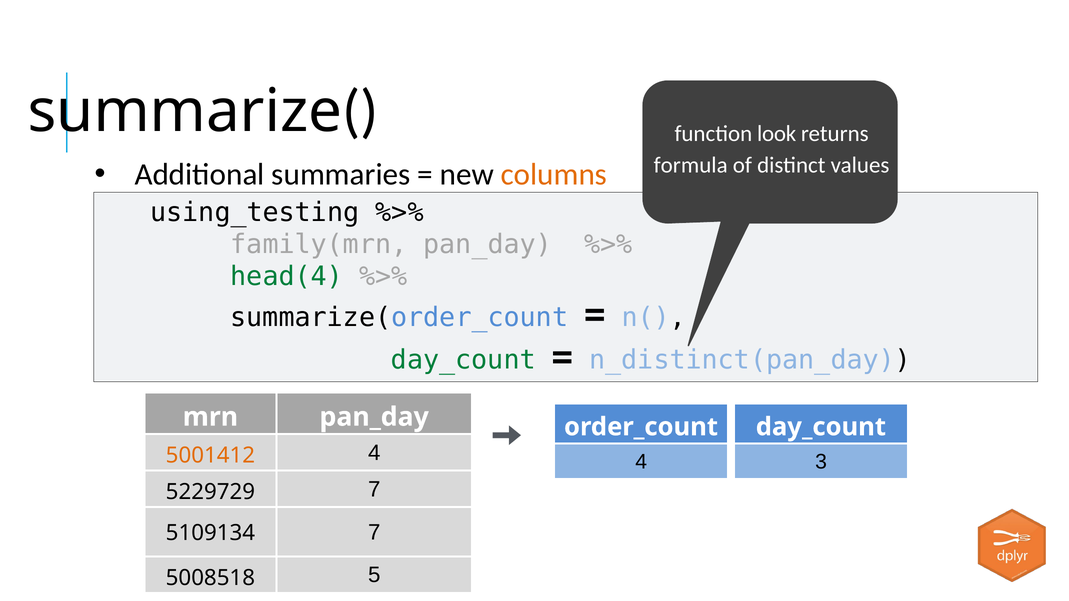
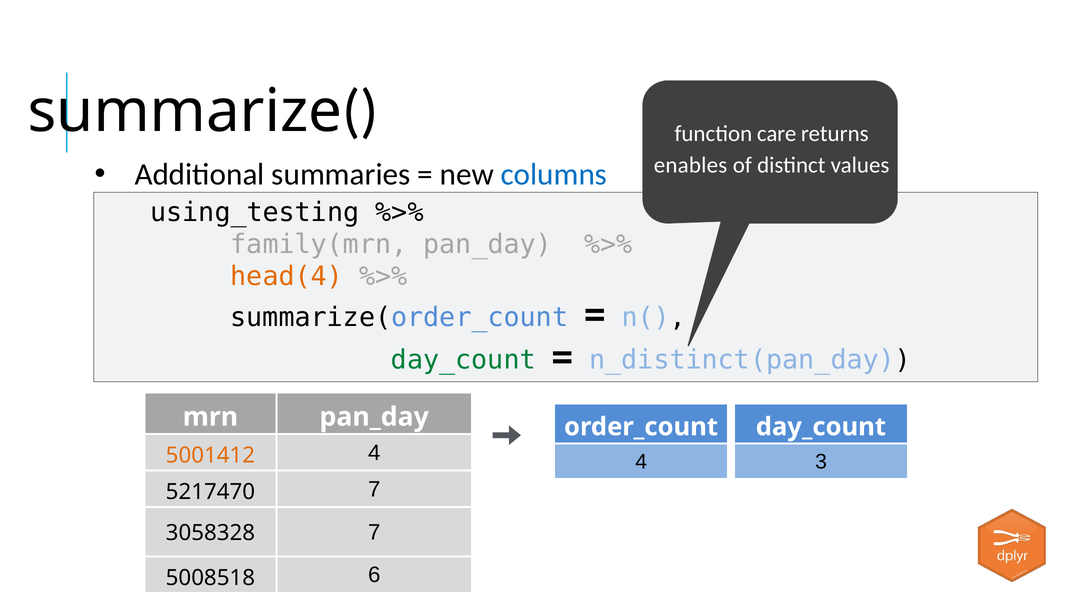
look: look -> care (777, 134)
formula: formula -> enables (691, 165)
columns colour: orange -> blue (554, 175)
head(4 colour: green -> orange (287, 276)
5229729: 5229729 -> 5217470 (210, 492)
5109134: 5109134 -> 3058328 (210, 533)
5: 5 -> 6 (374, 575)
